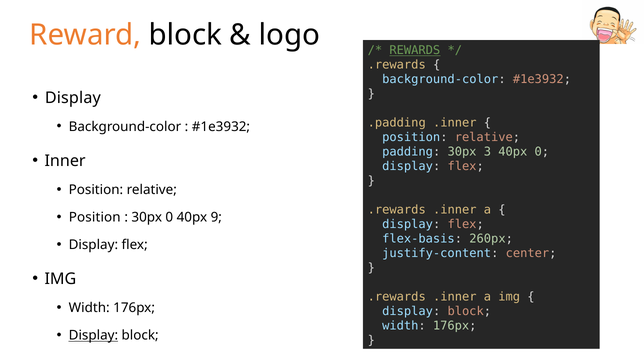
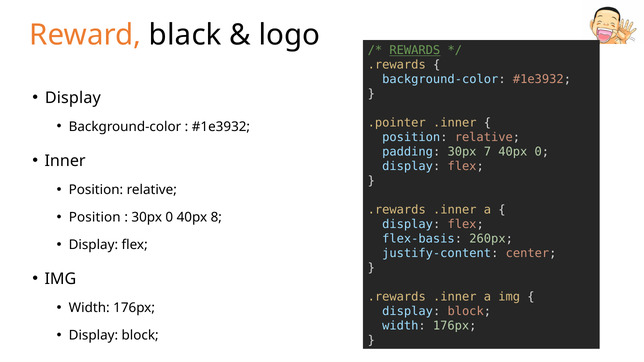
Reward block: block -> black (185, 35)
.padding: .padding -> .pointer (397, 123)
3: 3 -> 7 (487, 152)
9: 9 -> 8 (216, 217)
Display underline: present -> none (93, 336)
